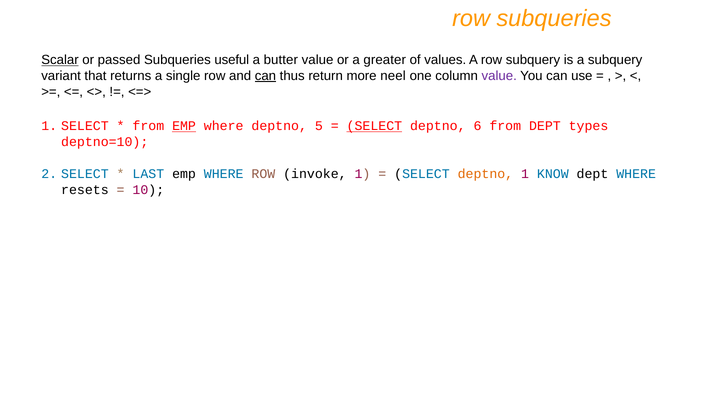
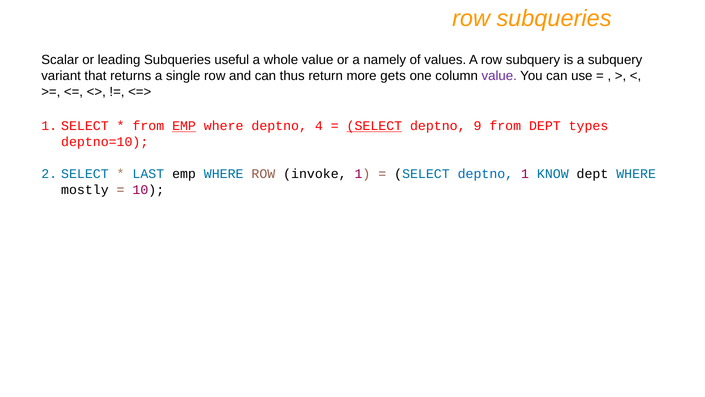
Scalar underline: present -> none (60, 60)
passed: passed -> leading (119, 60)
butter: butter -> whole (281, 60)
greater: greater -> namely (385, 60)
can underline: present -> none (265, 76)
neel: neel -> gets (393, 76)
5: 5 -> 4 (319, 126)
6: 6 -> 9 (477, 126)
deptno colour: orange -> blue (485, 174)
resets: resets -> mostly (85, 189)
